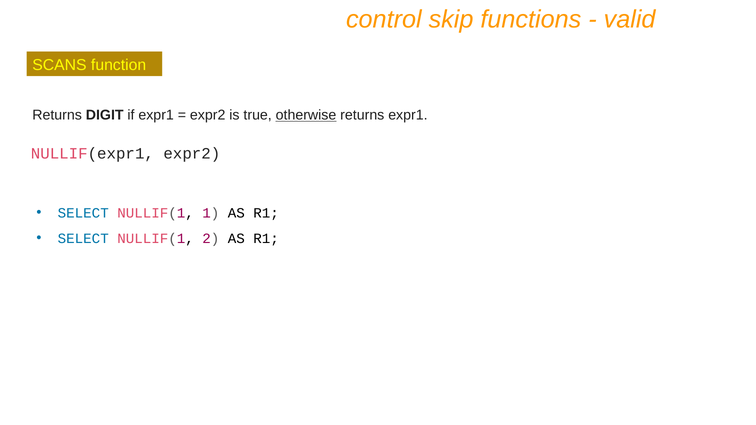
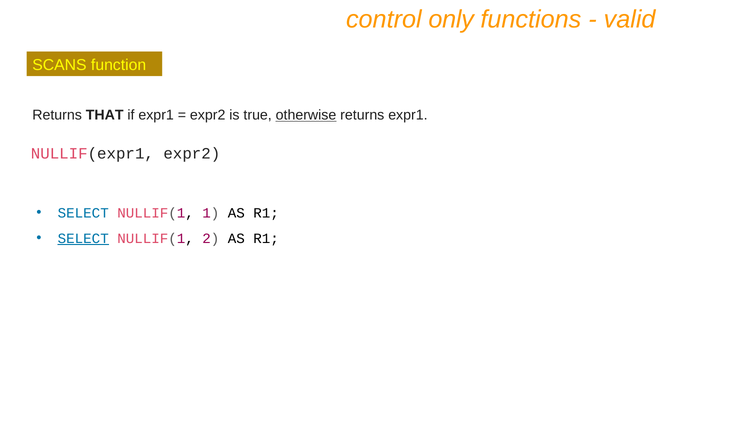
skip: skip -> only (451, 20)
DIGIT: DIGIT -> THAT (105, 115)
SELECT underline: none -> present (83, 239)
